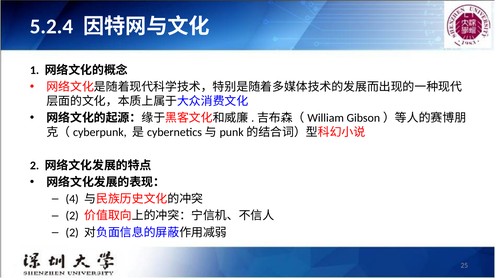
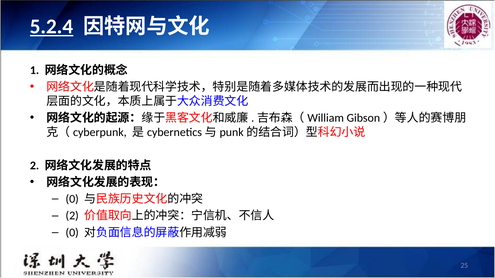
5.2.4 underline: none -> present (52, 27)
4: 4 -> 0 (72, 199)
2: 2 -> 0 (72, 233)
